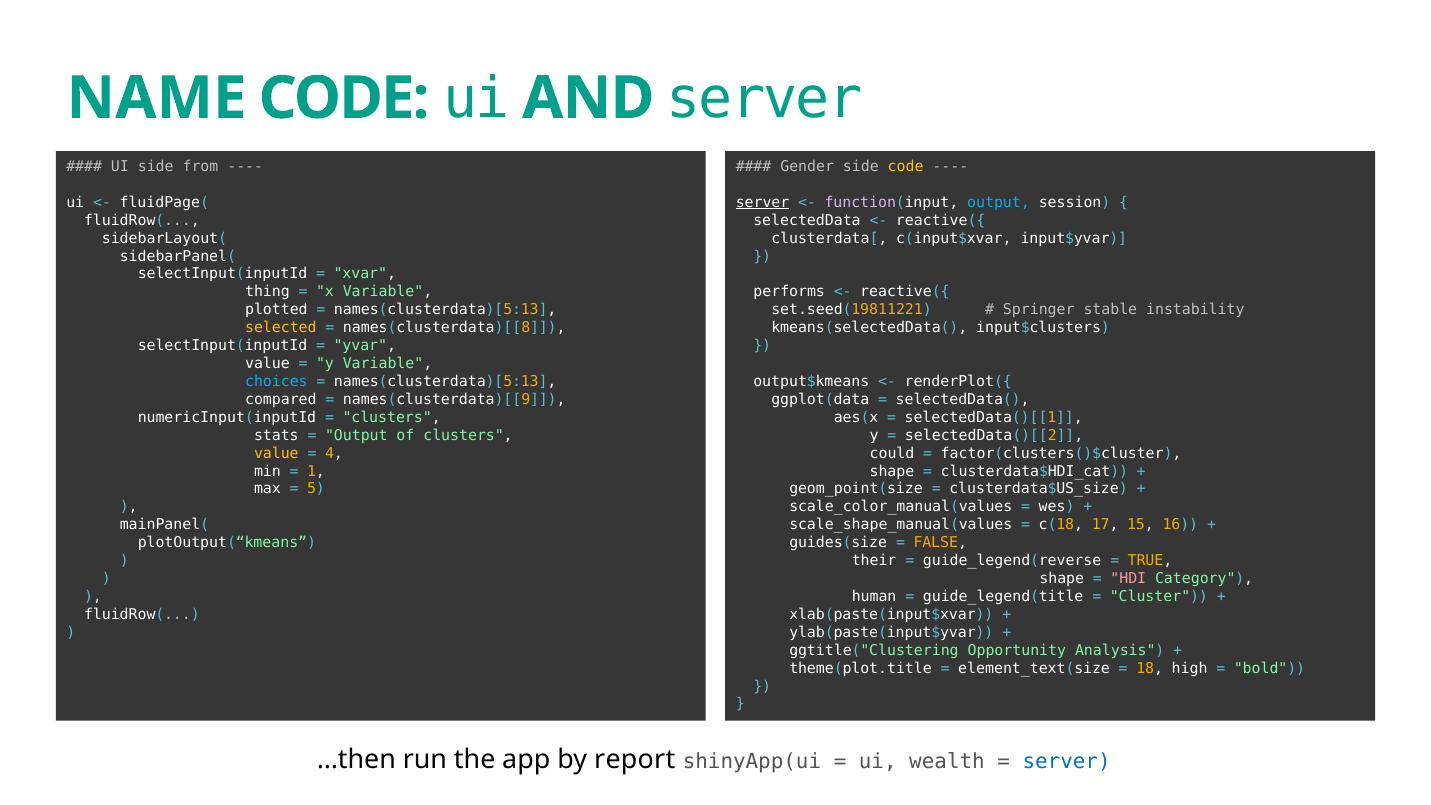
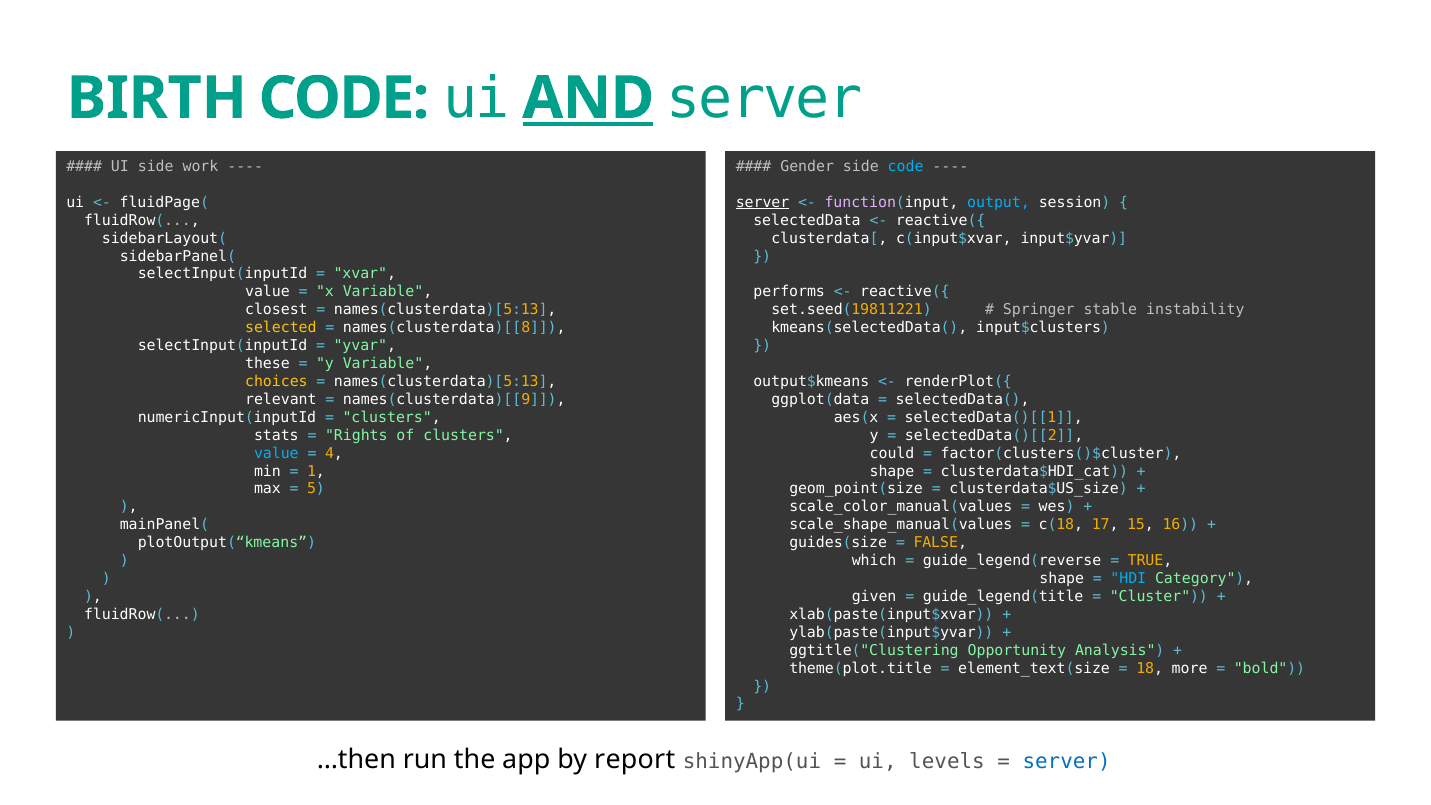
NAME: NAME -> BIRTH (157, 98)
AND underline: none -> present (588, 98)
from: from -> work (200, 167)
code colour: yellow -> light blue (906, 167)
thing: thing -> value (267, 292)
plotted: plotted -> closest (276, 310)
value: value -> these (267, 364)
choices colour: light blue -> yellow (276, 381)
compared: compared -> relevant (281, 399)
Output: Output -> Rights (356, 435)
value colour: yellow -> light blue (276, 453)
their: their -> which (874, 561)
HDI colour: pink -> light blue (1128, 579)
human: human -> given (874, 596)
high: high -> more (1190, 668)
wealth: wealth -> levels (947, 762)
